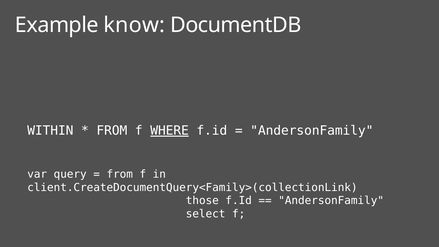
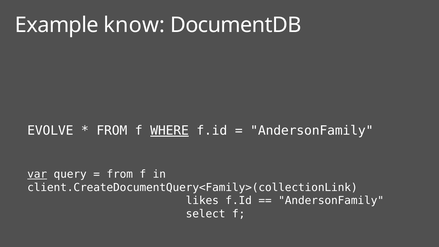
WITHIN: WITHIN -> EVOLVE (50, 131)
var underline: none -> present (37, 174)
those: those -> likes (202, 201)
